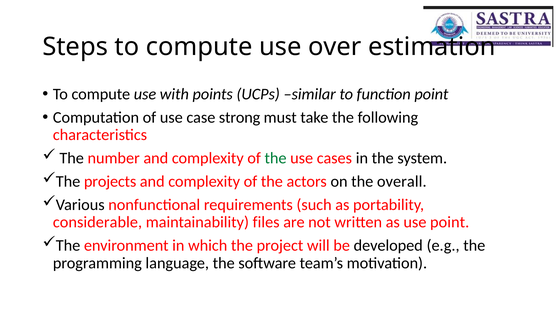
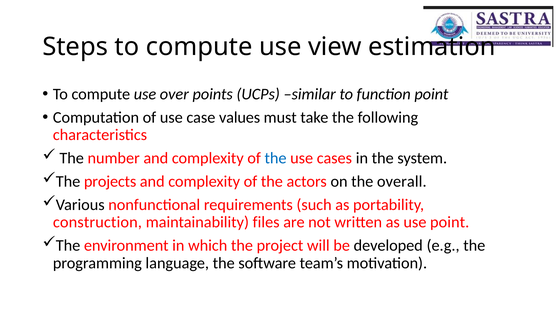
over: over -> view (335, 47)
with: with -> over (174, 94)
strong: strong -> values (240, 117)
the colour: green -> blue (276, 158)
considerable: considerable -> construction (97, 222)
